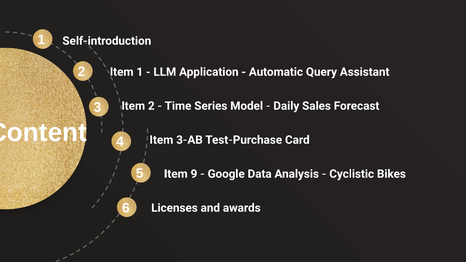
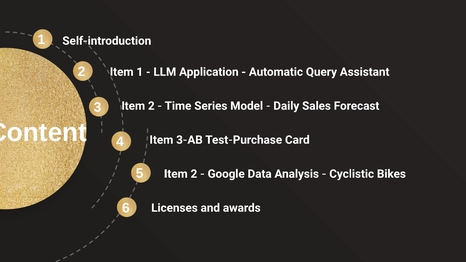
9: 9 -> 2 (194, 174)
